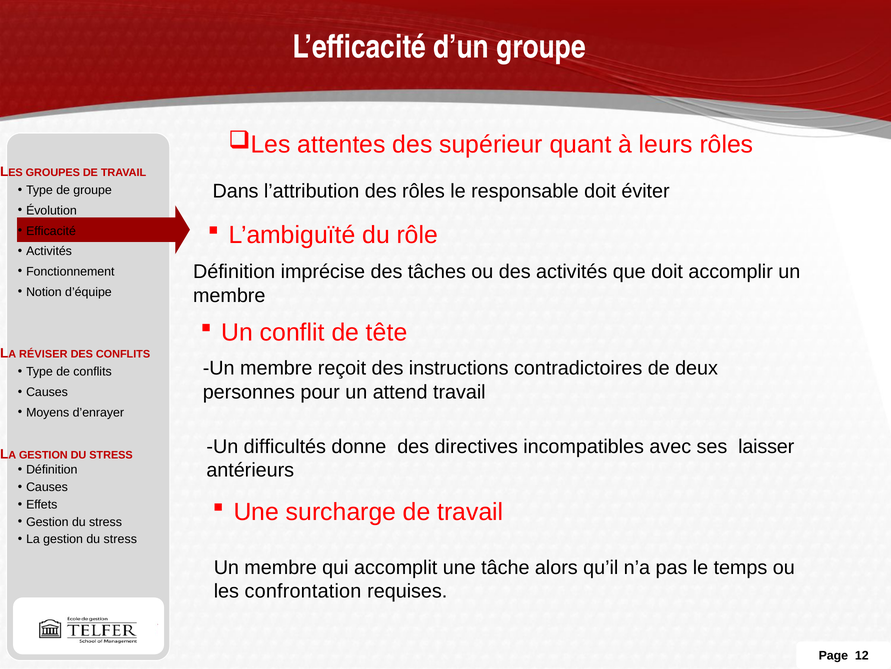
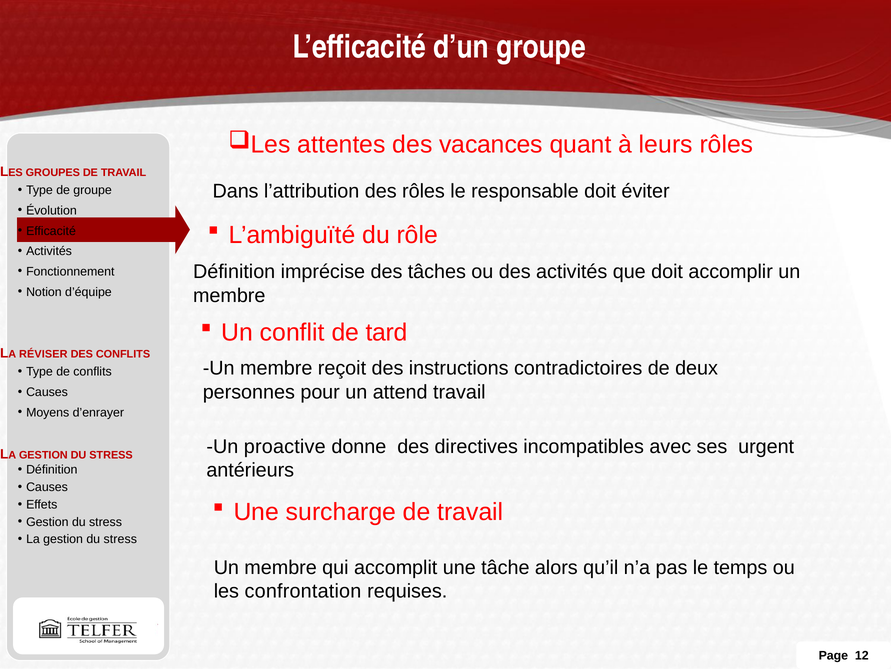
supérieur: supérieur -> vacances (491, 144)
tête: tête -> tard (387, 332)
difficultés: difficultés -> proactive (285, 446)
laisser: laisser -> urgent (766, 446)
